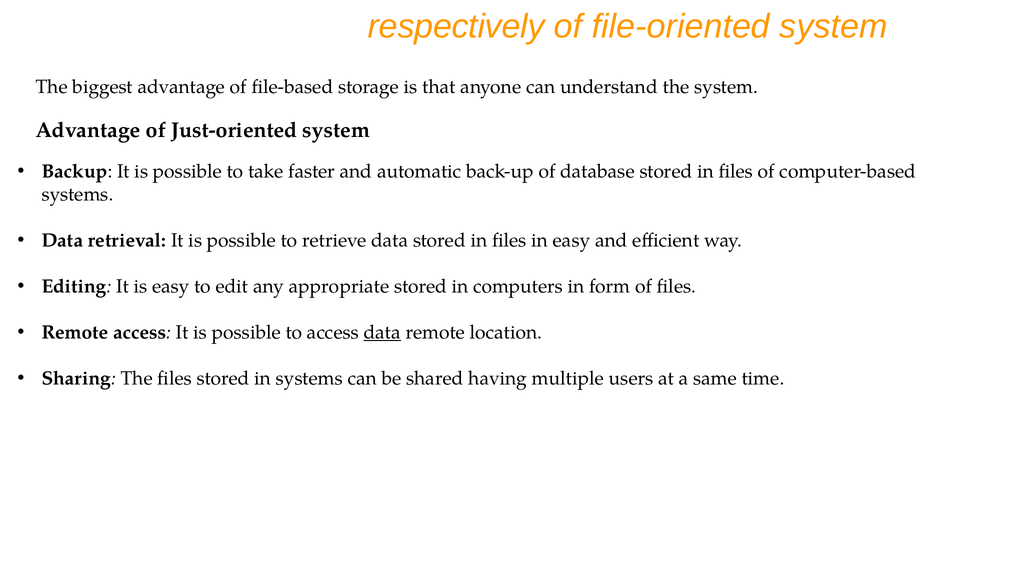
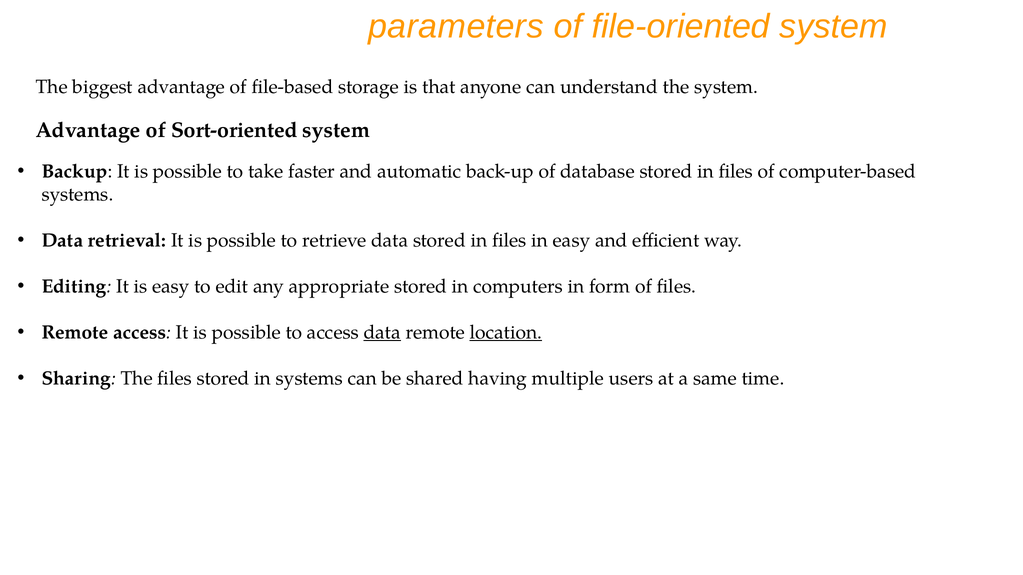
respectively: respectively -> parameters (456, 27)
Just-oriented: Just-oriented -> Sort-oriented (234, 131)
location underline: none -> present (506, 333)
